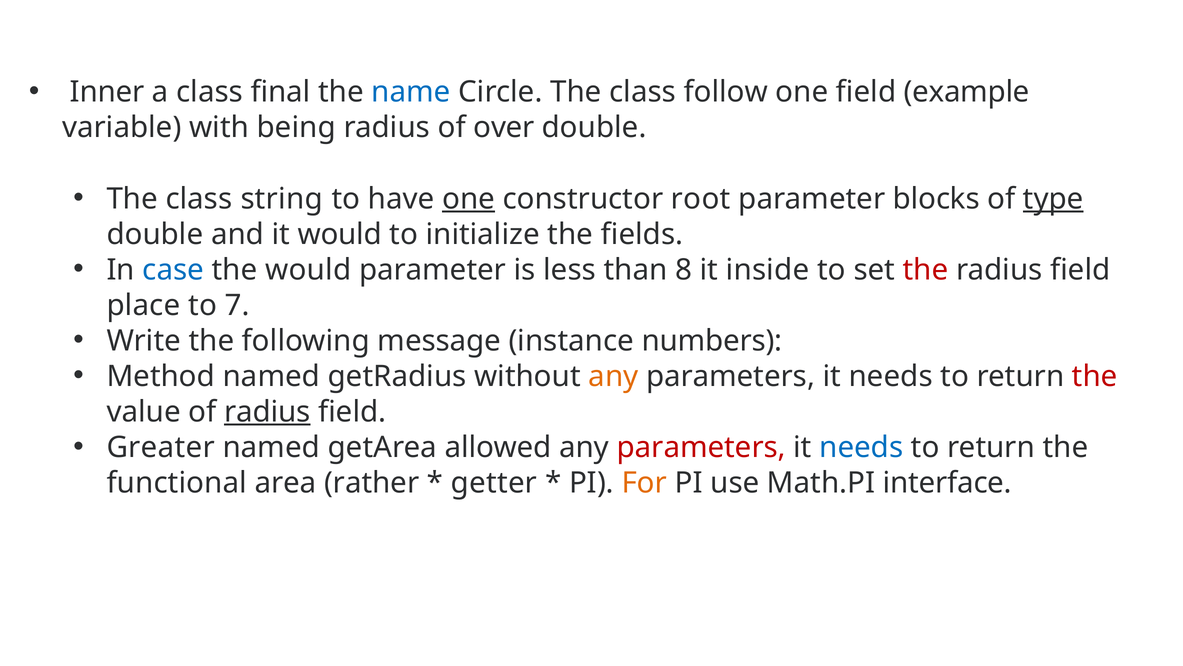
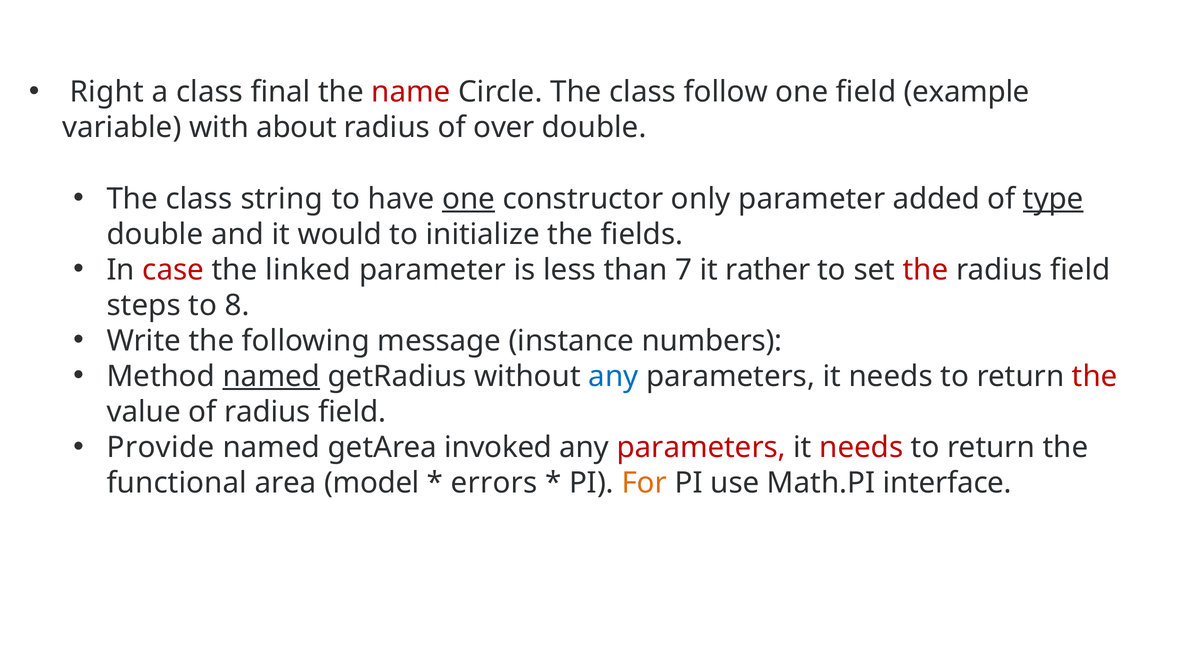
Inner: Inner -> Right (107, 92)
name colour: blue -> red (411, 92)
being: being -> about (296, 128)
root: root -> only (701, 199)
blocks: blocks -> added (936, 199)
case colour: blue -> red (173, 270)
the would: would -> linked (308, 270)
8: 8 -> 7 (684, 270)
inside: inside -> rather (768, 270)
place: place -> steps (144, 305)
7: 7 -> 8 (237, 305)
named underline: none -> present (271, 376)
any colour: orange -> blue (613, 376)
radius underline: present -> none (267, 412)
Greater: Greater -> Provide (161, 447)
allowed: allowed -> invoked (498, 447)
needs colour: blue -> red (861, 447)
rather: rather -> model (372, 482)
getter: getter -> errors (494, 482)
